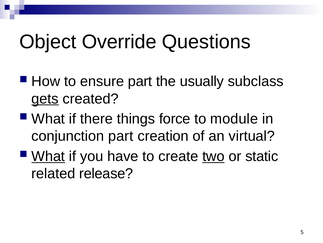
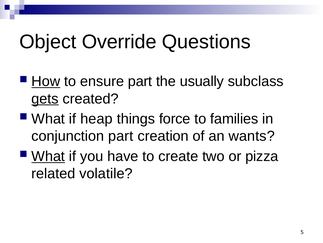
How underline: none -> present (46, 81)
there: there -> heap (96, 119)
module: module -> families (234, 119)
virtual: virtual -> wants (252, 136)
two underline: present -> none (213, 156)
static: static -> pizza (262, 156)
release: release -> volatile (106, 173)
